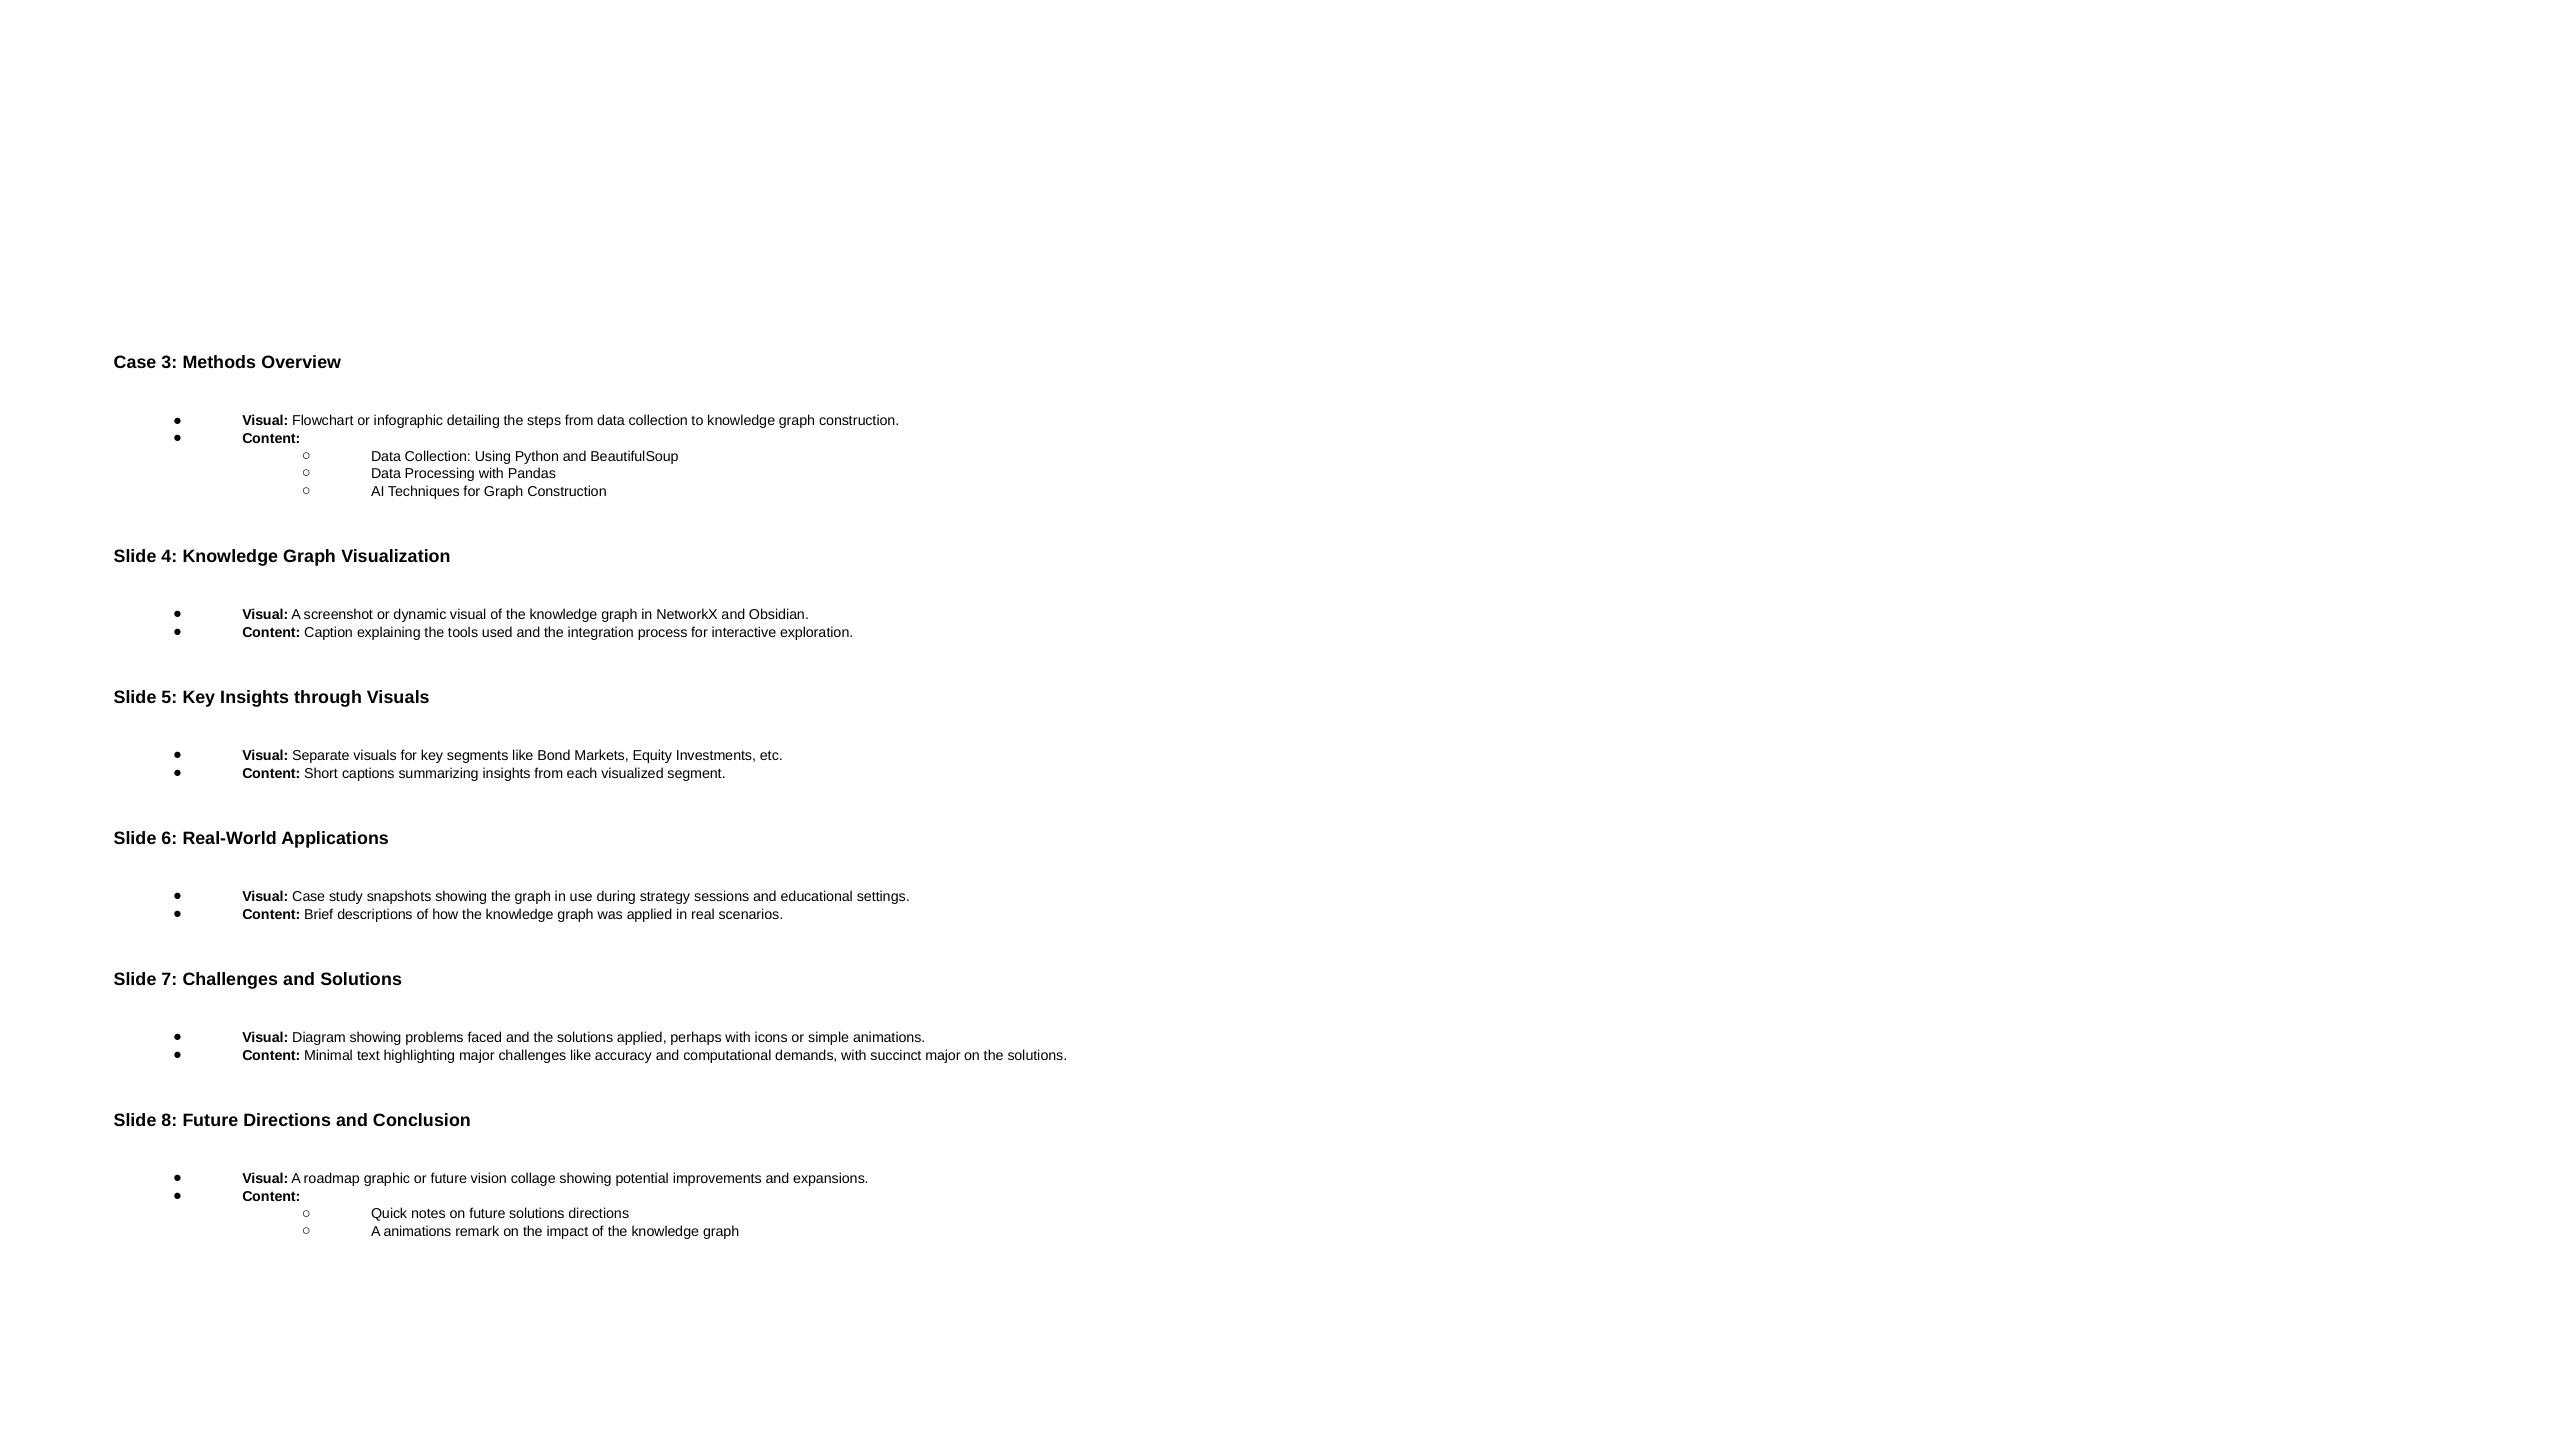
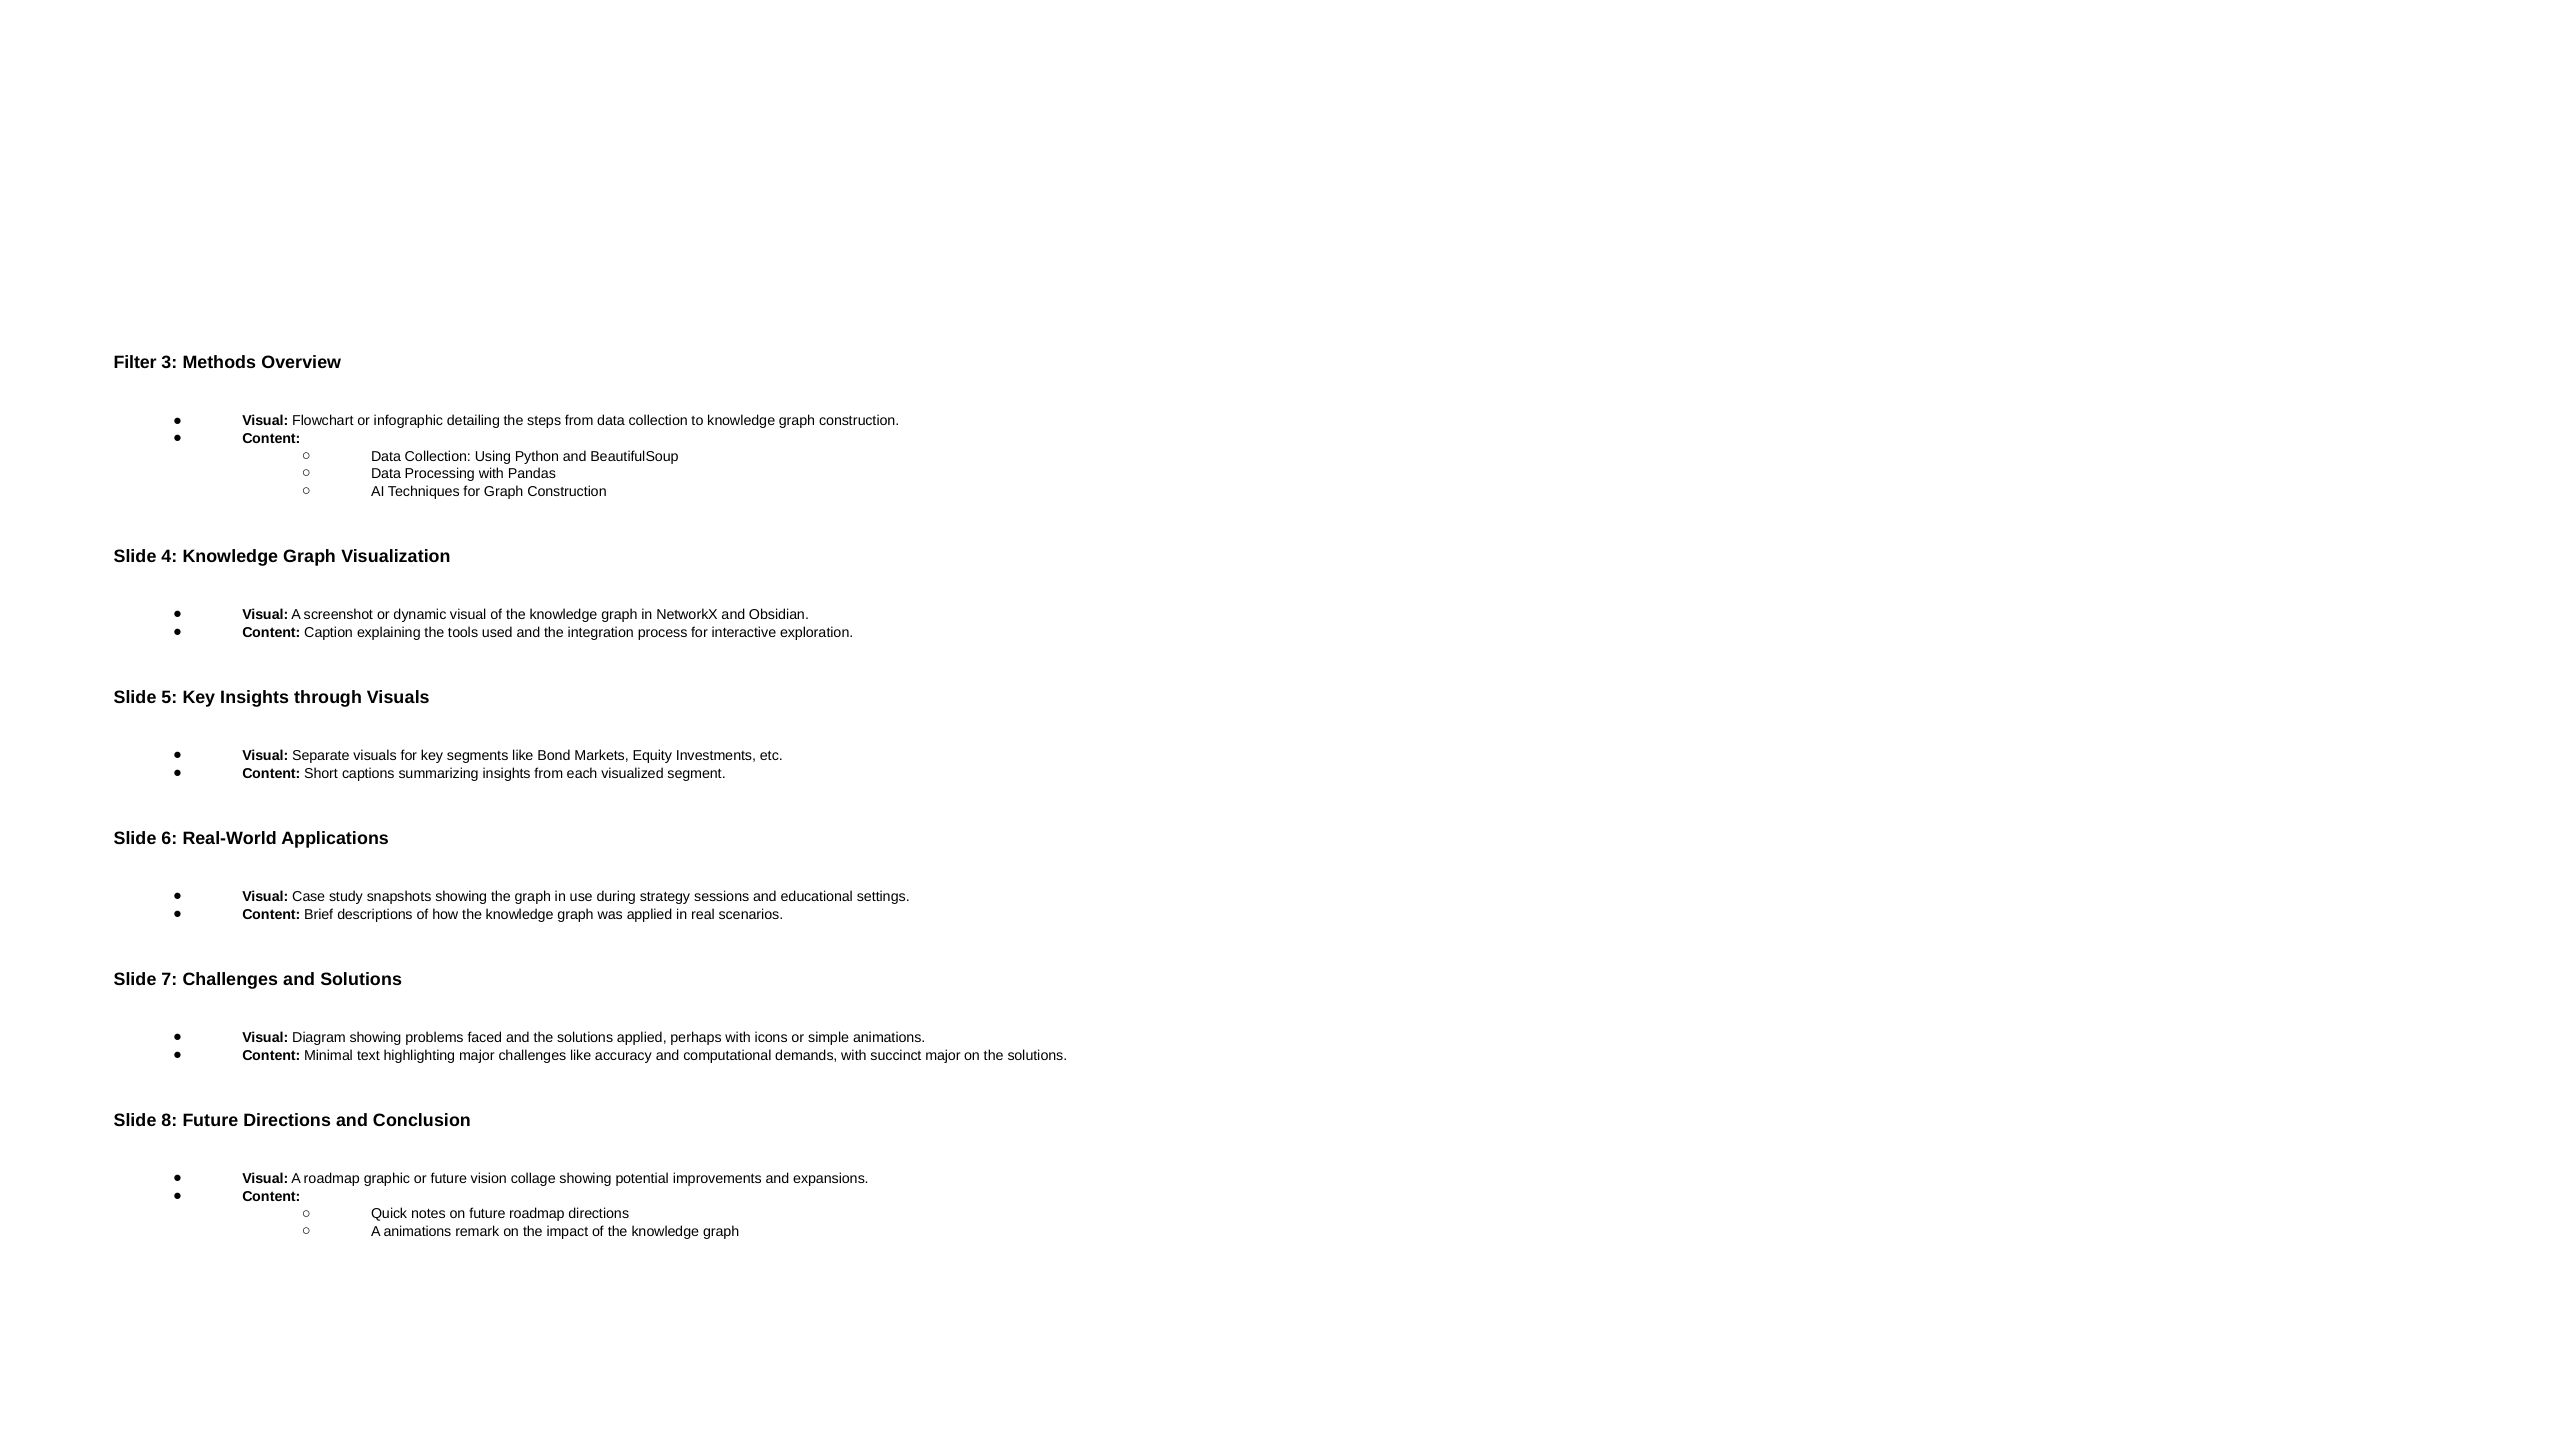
Case: Case -> Filter (135, 363)
future solutions: solutions -> roadmap (537, 1214)
